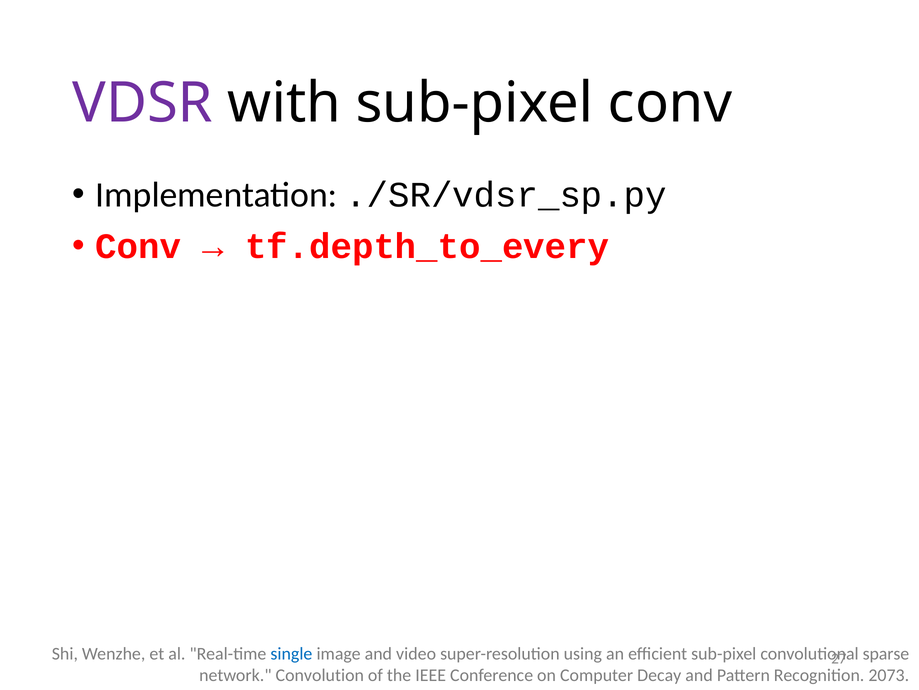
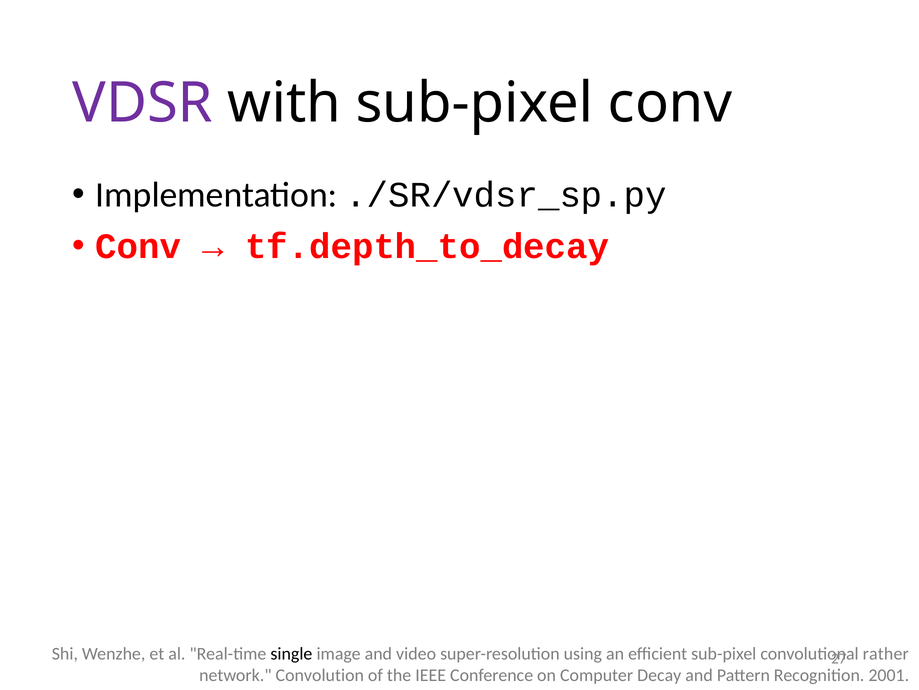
tf.depth_to_every: tf.depth_to_every -> tf.depth_to_decay (427, 246)
single colour: blue -> black (291, 653)
sparse: sparse -> rather (886, 653)
2073: 2073 -> 2001 (889, 675)
